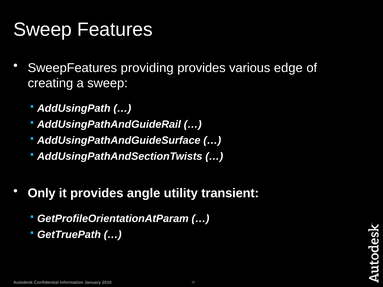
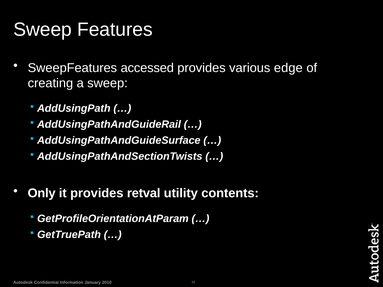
providing: providing -> accessed (147, 68)
angle: angle -> retval (144, 193)
transient: transient -> contents (230, 193)
